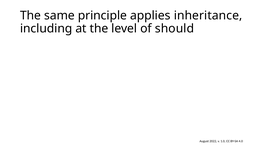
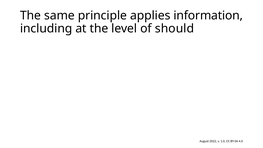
inheritance: inheritance -> information (208, 16)
